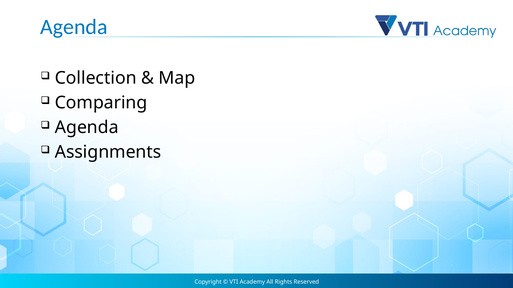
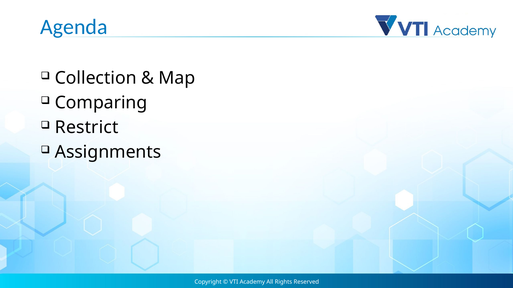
Agenda: Agenda -> Restrict (87, 128)
